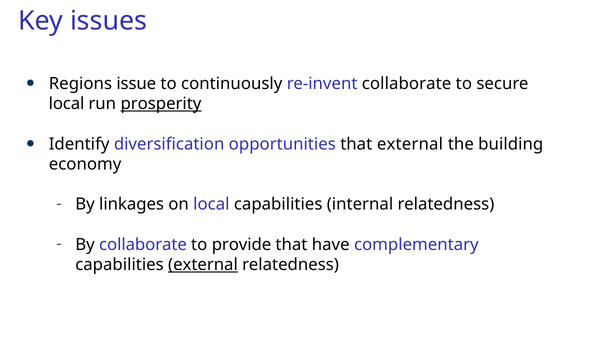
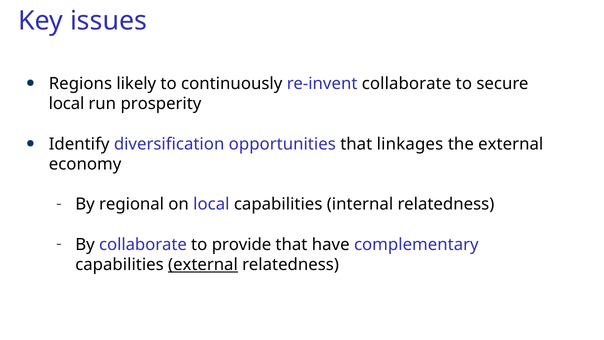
issue: issue -> likely (136, 83)
prosperity underline: present -> none (161, 104)
that external: external -> linkages (410, 144)
the building: building -> external (511, 144)
linkages: linkages -> regional (132, 204)
